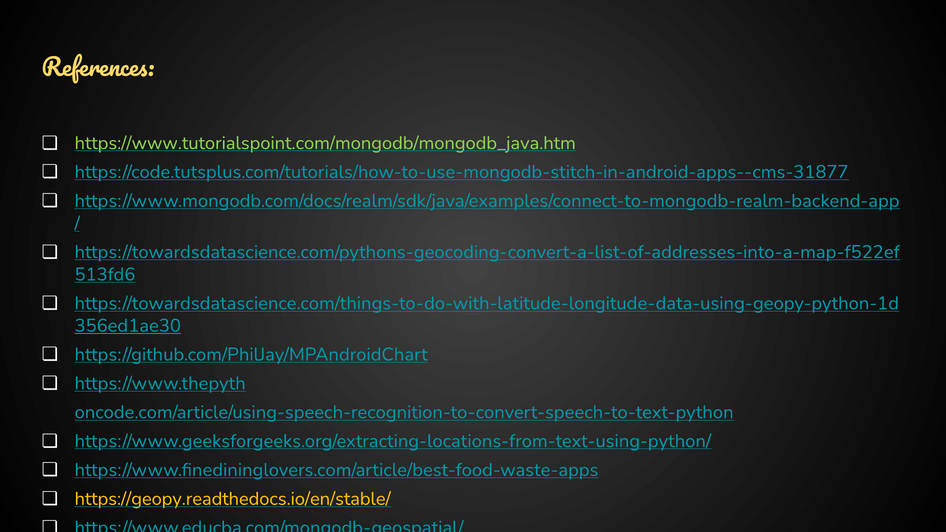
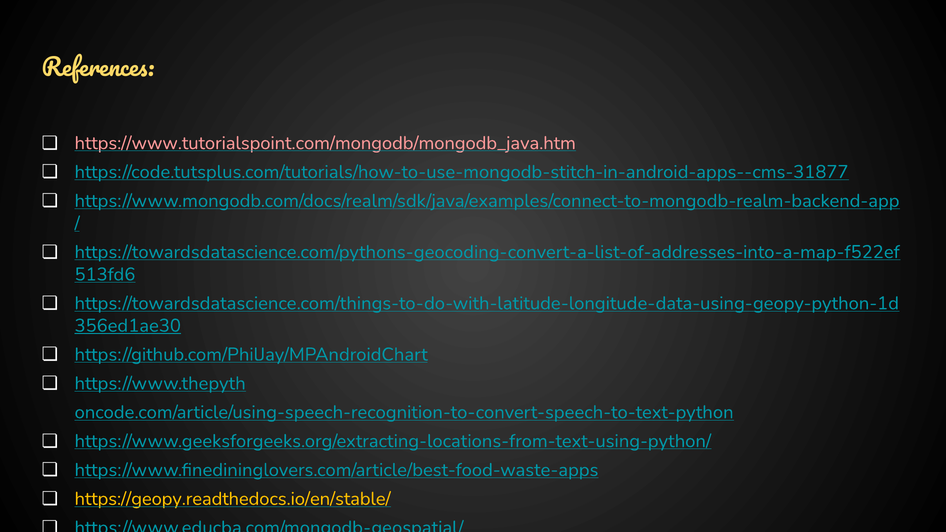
https://www.tutorialspoint.com/mongodb/mongodb_java.htm colour: light green -> pink (325, 143)
